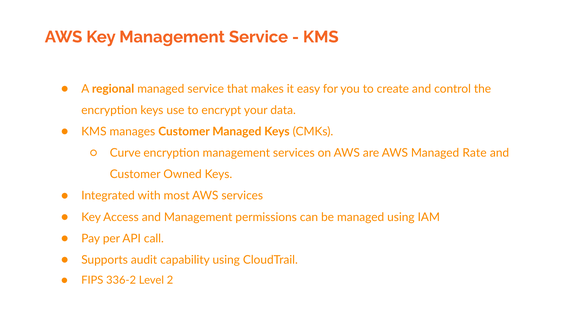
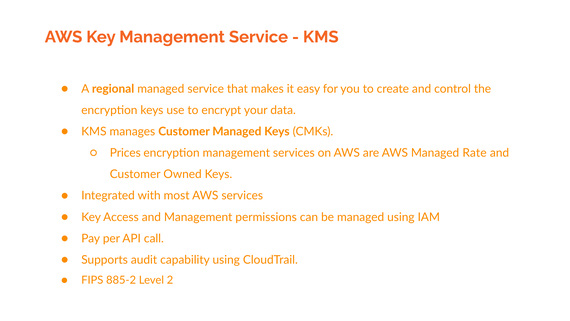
Curve: Curve -> Prices (125, 153)
336-2: 336-2 -> 885-2 (121, 280)
